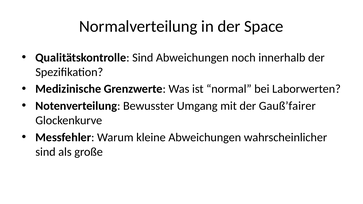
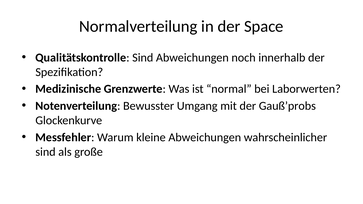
Gauß’fairer: Gauß’fairer -> Gauß’probs (287, 106)
